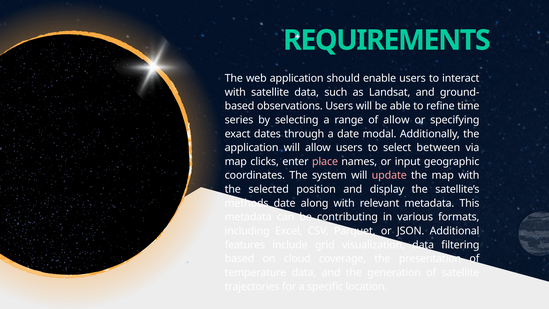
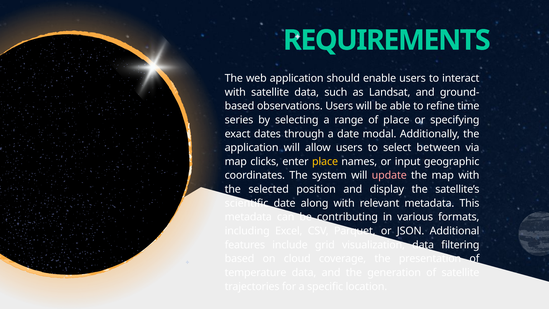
of allow: allow -> place (396, 120)
place colour: pink -> yellow (325, 161)
methods: methods -> scientific (247, 203)
